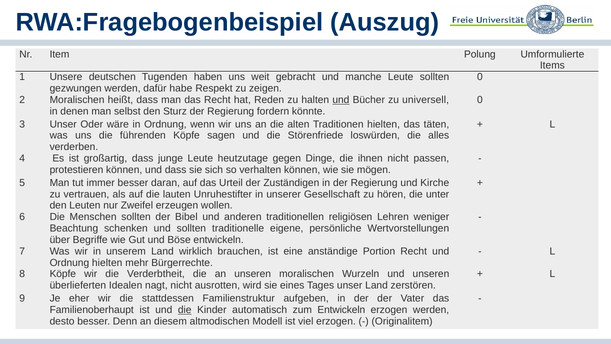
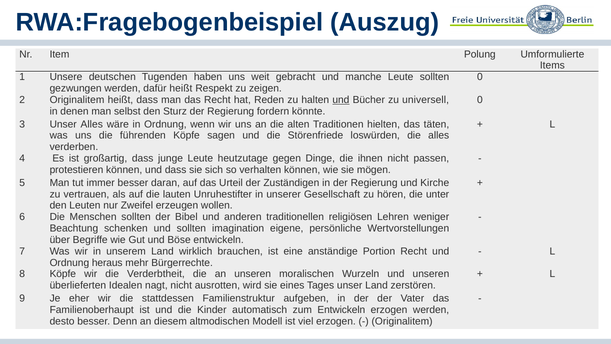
dafür habe: habe -> heißt (181, 88)
2 Moralischen: Moralischen -> Originalitem (77, 100)
Unser Oder: Oder -> Alles (92, 124)
traditionelle: traditionelle -> imagination (238, 228)
Ordnung hielten: hielten -> heraus (107, 262)
die underline: present -> none (185, 310)
